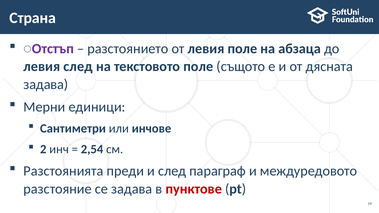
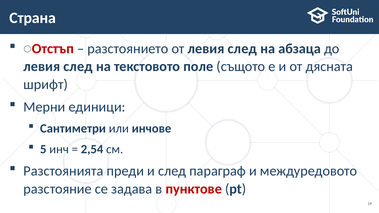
Отстъп colour: purple -> red (53, 49)
от левия поле: поле -> след (242, 49)
задава: задава -> шрифт (46, 84)
2: 2 -> 5 (43, 149)
